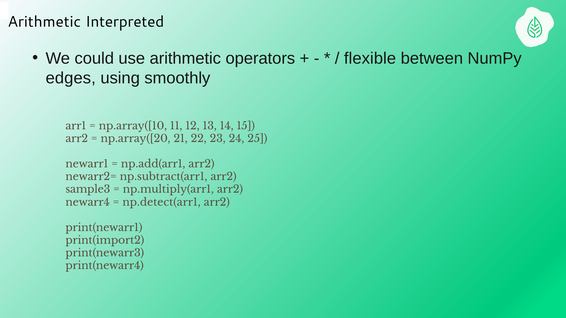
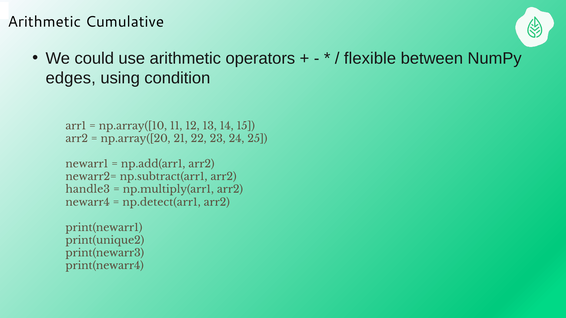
Interpreted: Interpreted -> Cumulative (125, 22)
smoothly: smoothly -> condition (177, 78)
sample3: sample3 -> handle3 (88, 190)
print(import2: print(import2 -> print(unique2 (105, 241)
